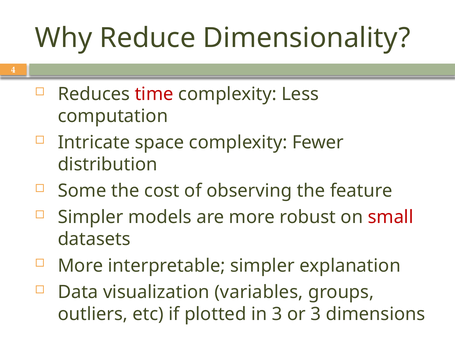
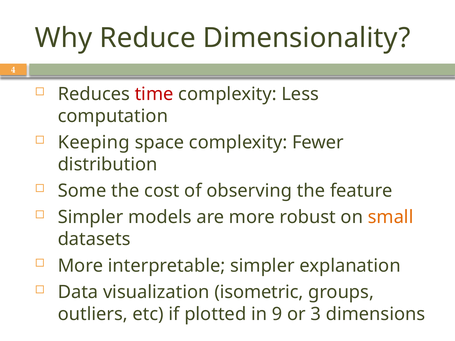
Intricate: Intricate -> Keeping (94, 143)
small colour: red -> orange (391, 217)
variables: variables -> isometric (259, 292)
in 3: 3 -> 9 (277, 314)
